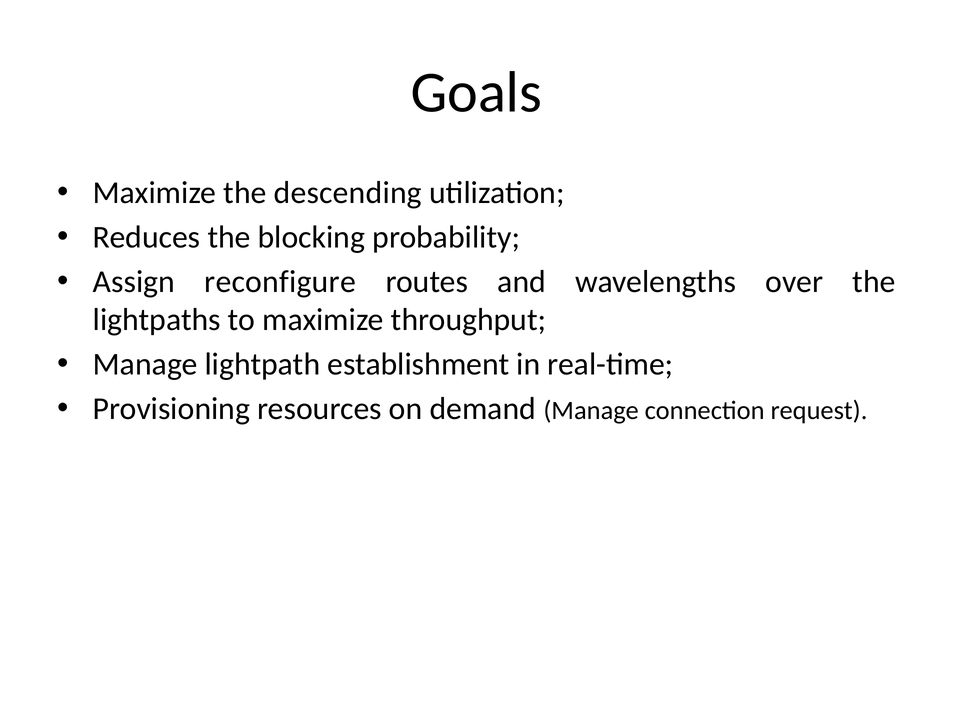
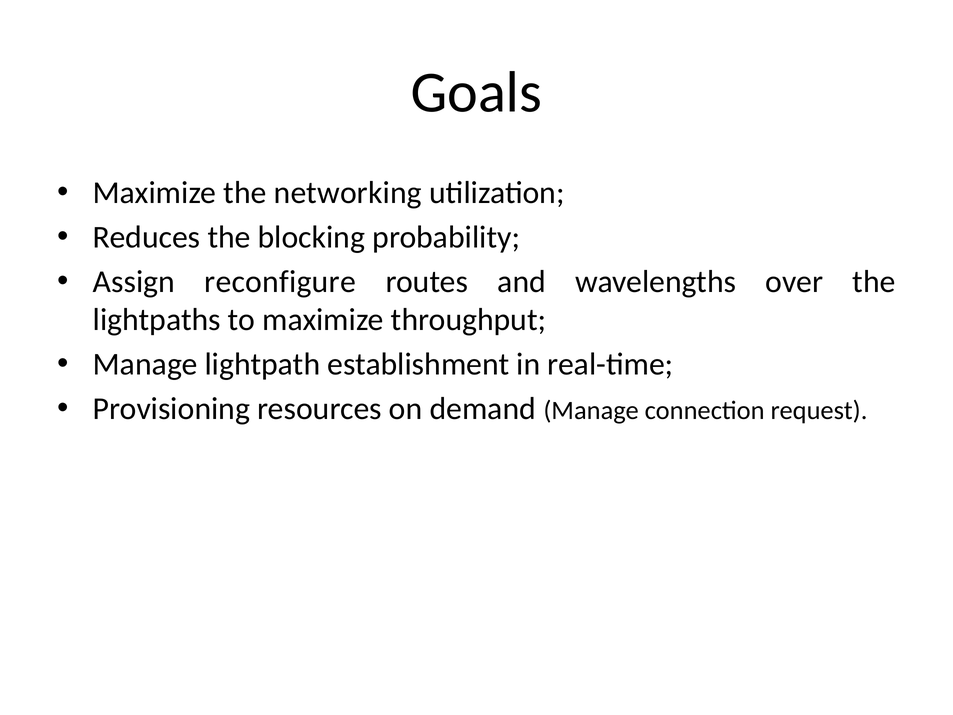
descending: descending -> networking (348, 193)
